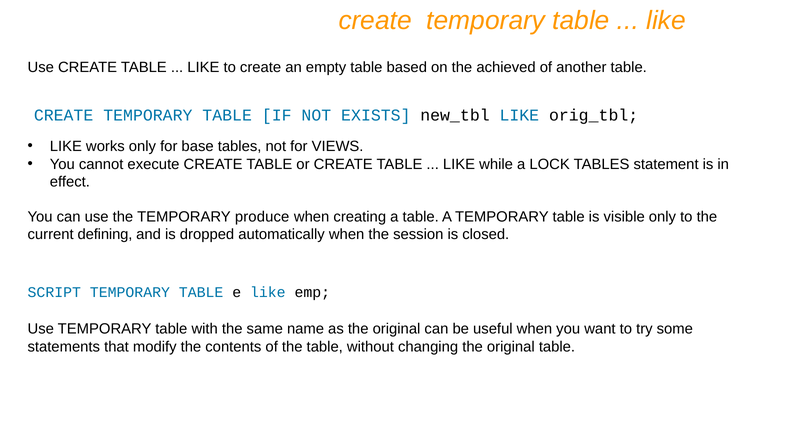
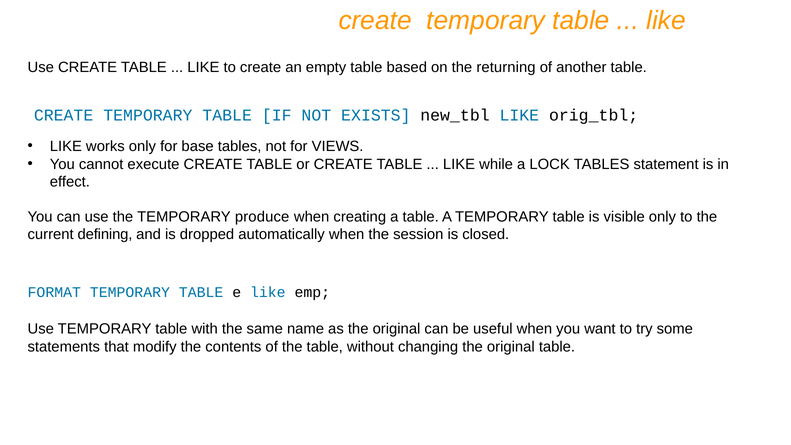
achieved: achieved -> returning (506, 67)
SCRIPT: SCRIPT -> FORMAT (54, 292)
